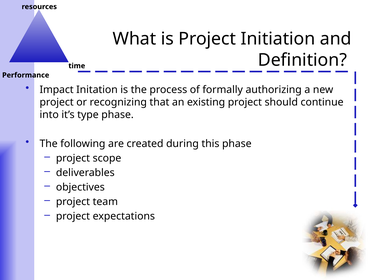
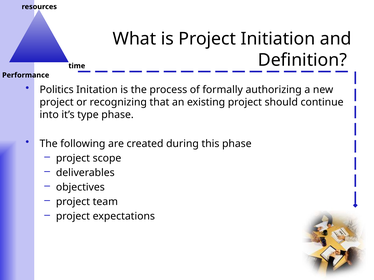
Impact: Impact -> Politics (57, 90)
